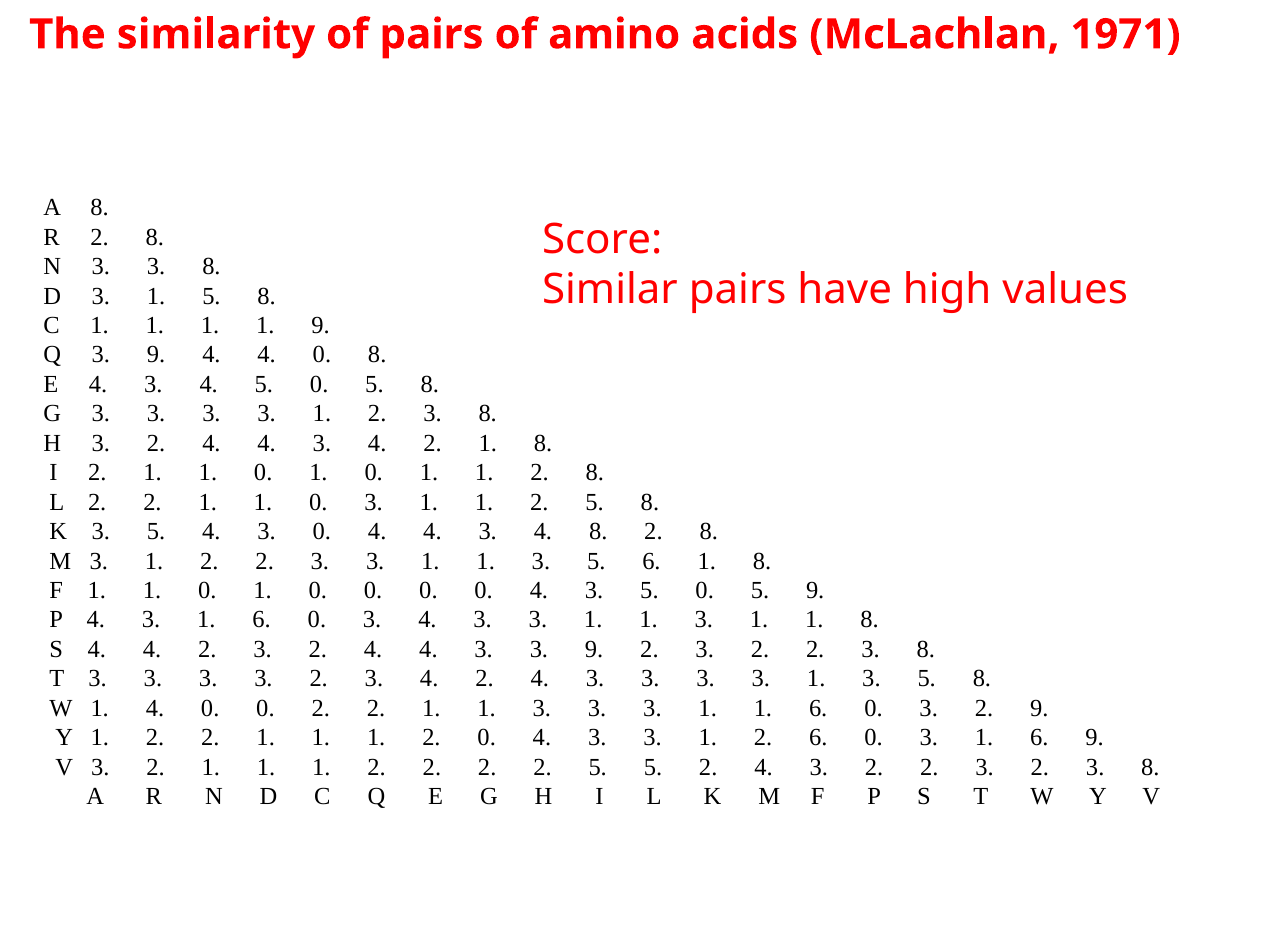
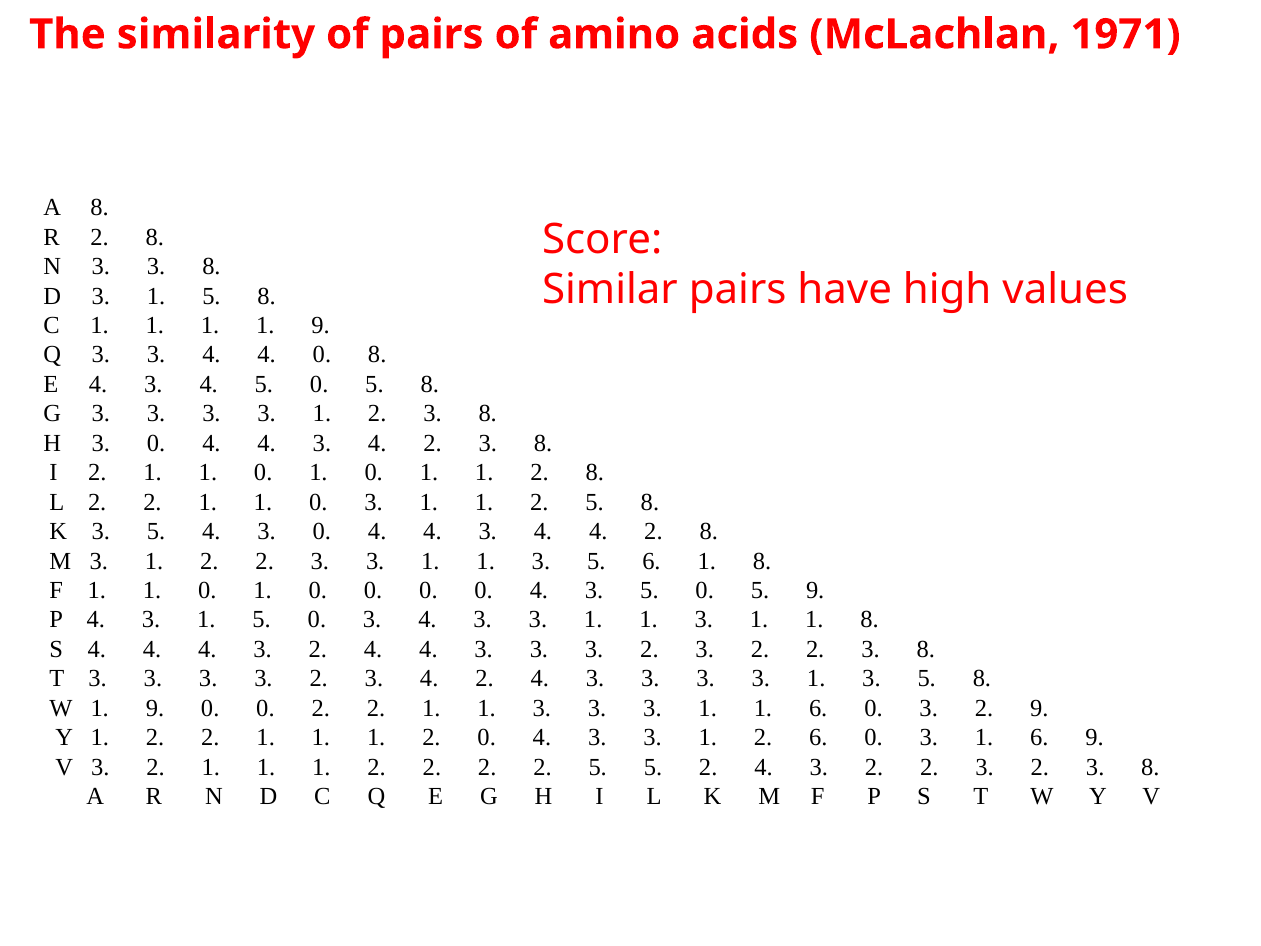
Q 3 9: 9 -> 3 (156, 355)
H 3 2: 2 -> 0 (156, 443)
4 2 1: 1 -> 3 (488, 443)
4 3 4 8: 8 -> 4 (598, 531)
4 3 1 6: 6 -> 5 (262, 620)
4 4 2: 2 -> 4 (207, 649)
9: 9 -> 3 (594, 649)
W 1 4: 4 -> 9 (155, 708)
